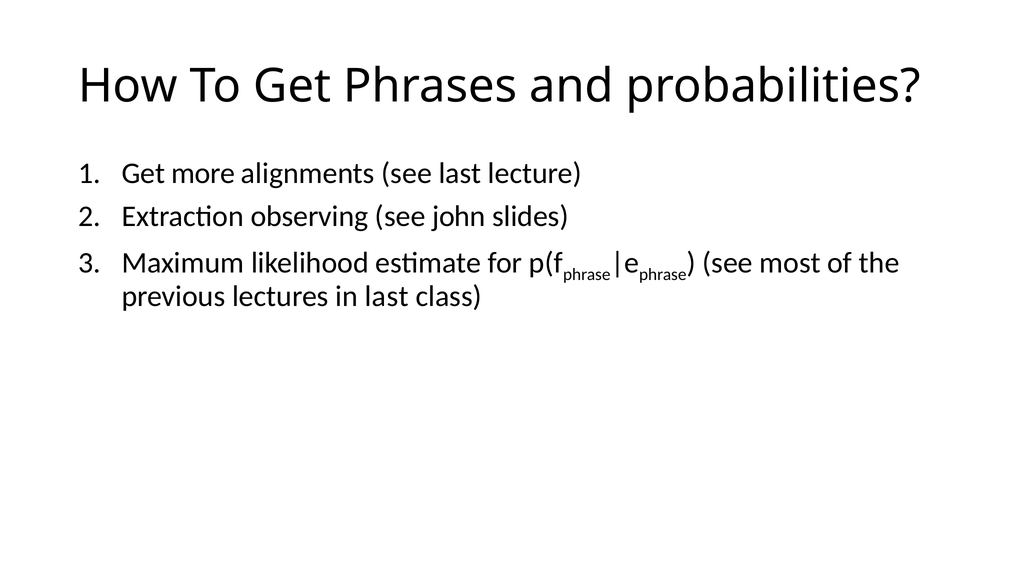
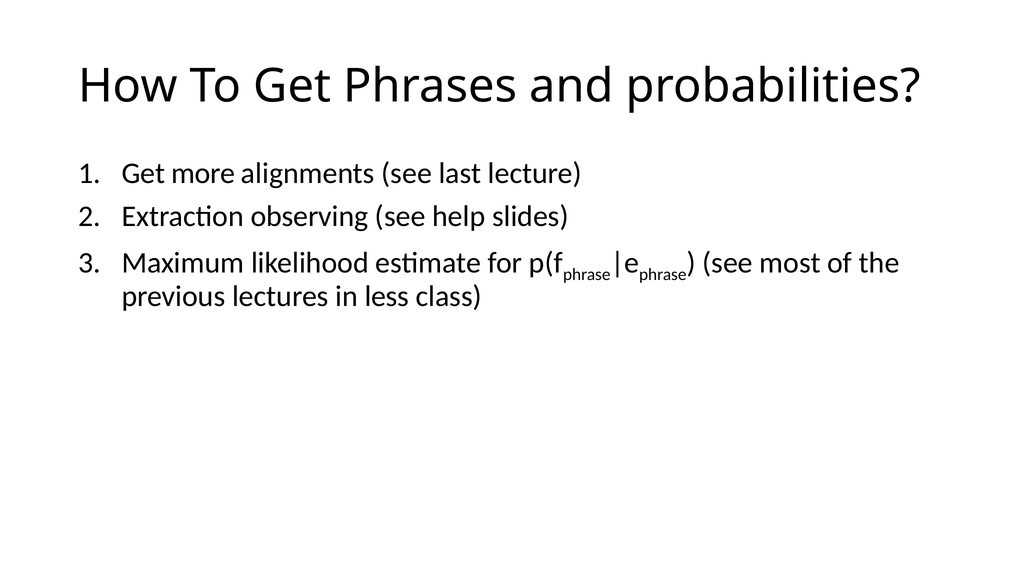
john: john -> help (459, 216)
in last: last -> less (387, 296)
